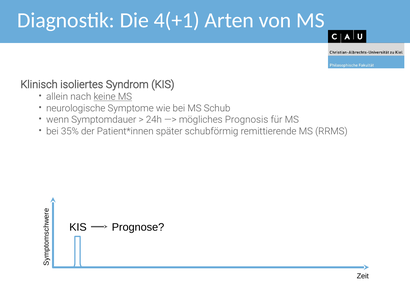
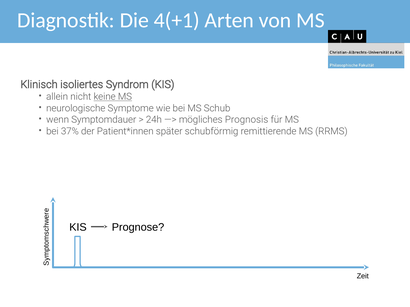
nach: nach -> nicht (81, 97)
35%: 35% -> 37% (70, 131)
